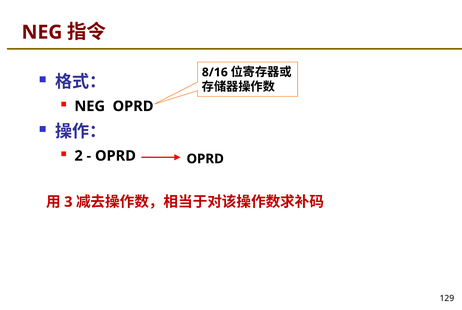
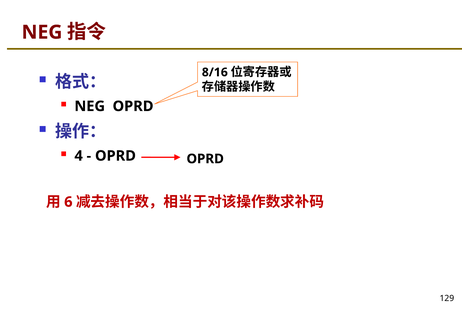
2: 2 -> 4 (79, 156)
3: 3 -> 6 (68, 202)
